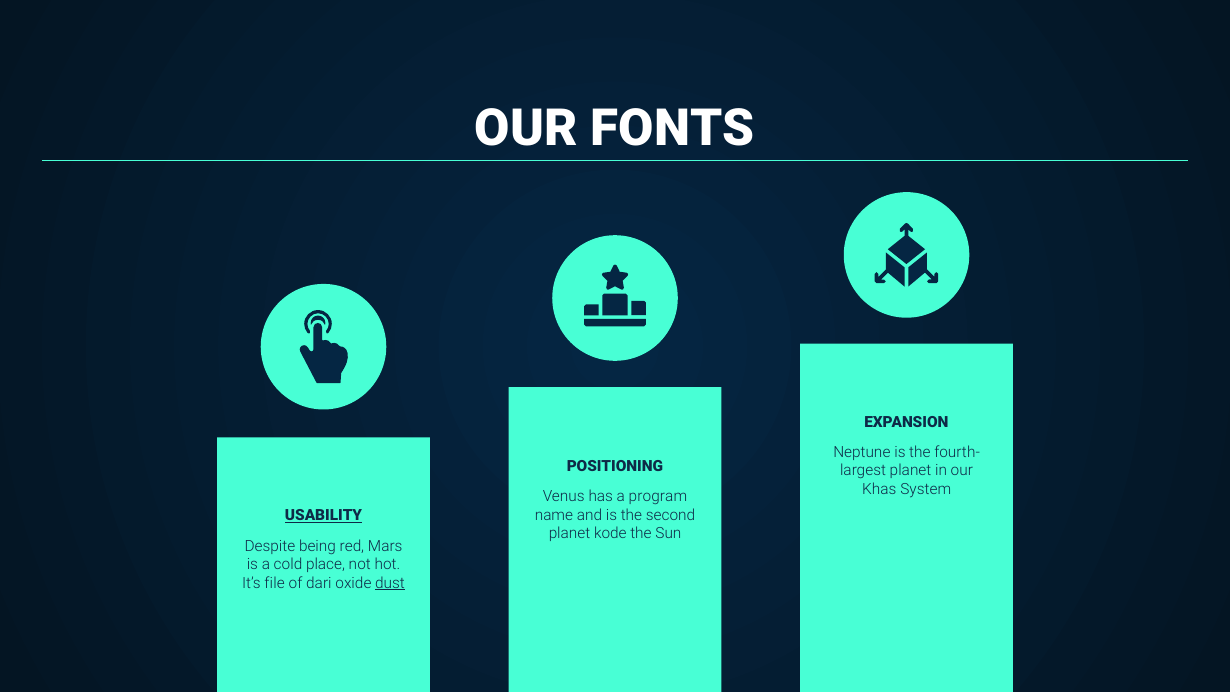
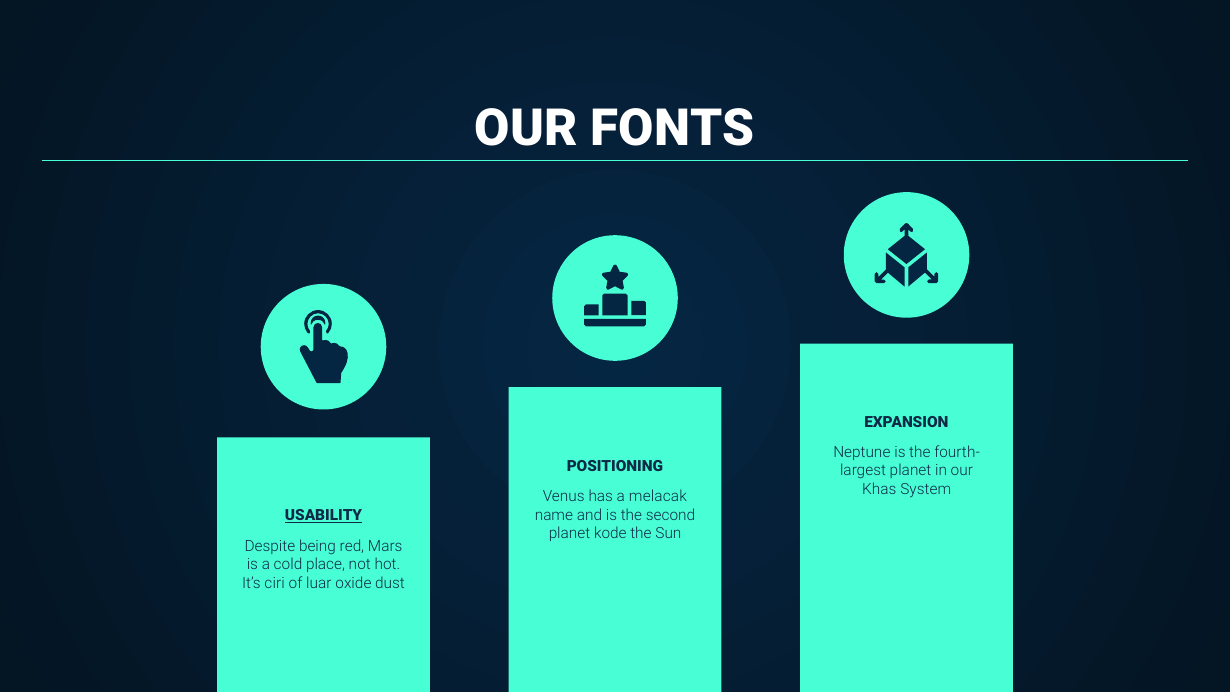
program: program -> melacak (658, 497)
file: file -> ciri (275, 583)
dari: dari -> luar (319, 583)
dust underline: present -> none (390, 583)
